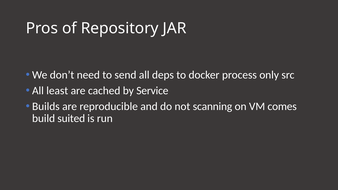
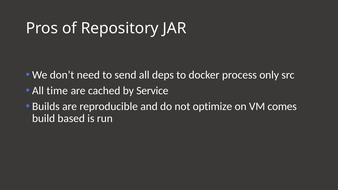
least: least -> time (57, 91)
scanning: scanning -> optimize (212, 106)
suited: suited -> based (71, 119)
